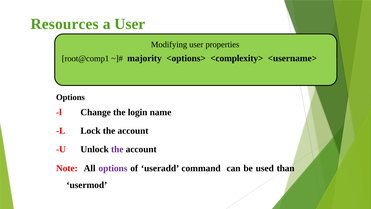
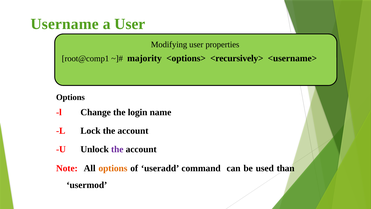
Resources: Resources -> Username (65, 24)
<complexity>: <complexity> -> <recursively> (237, 58)
options colour: purple -> orange (113, 168)
